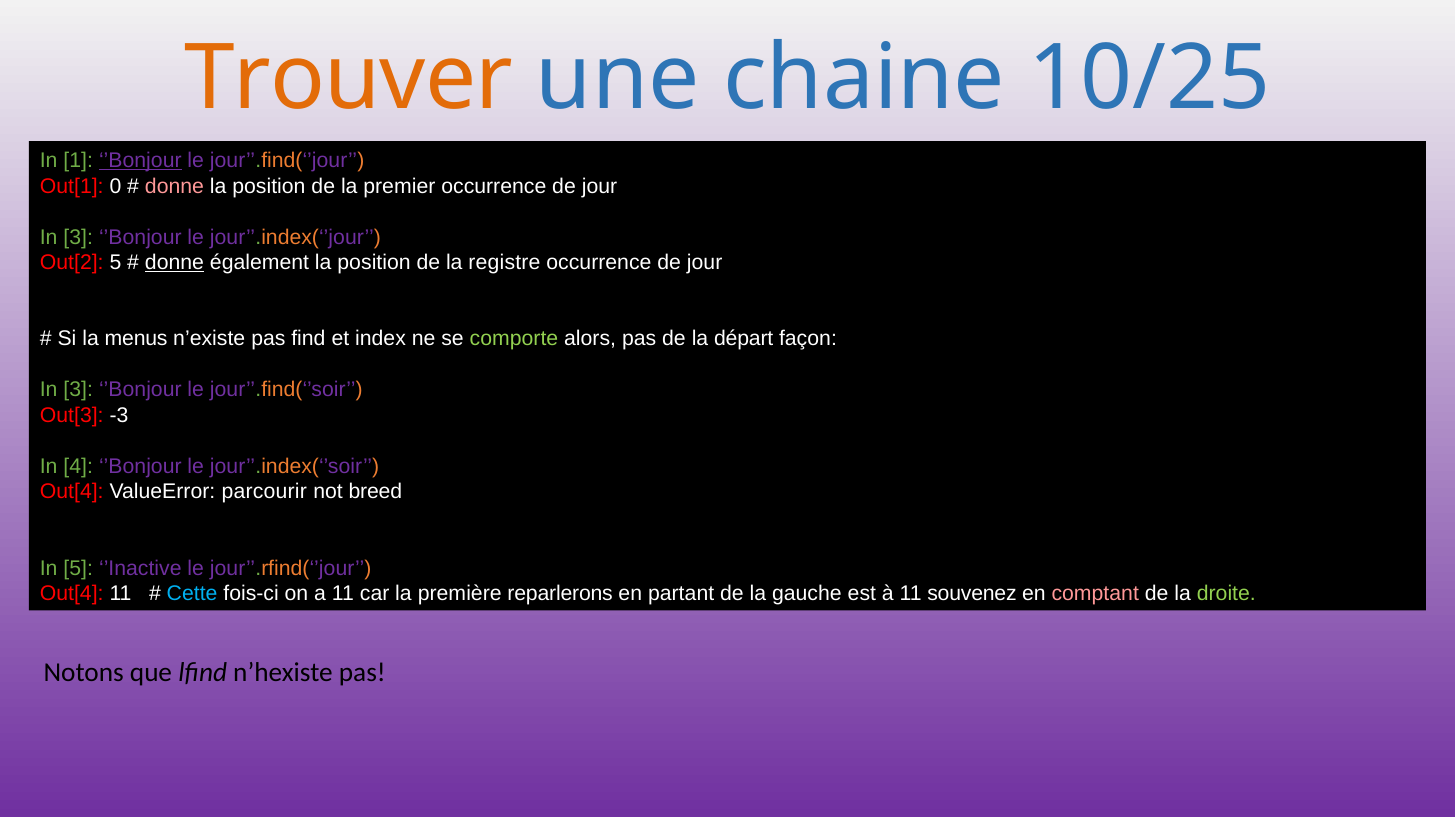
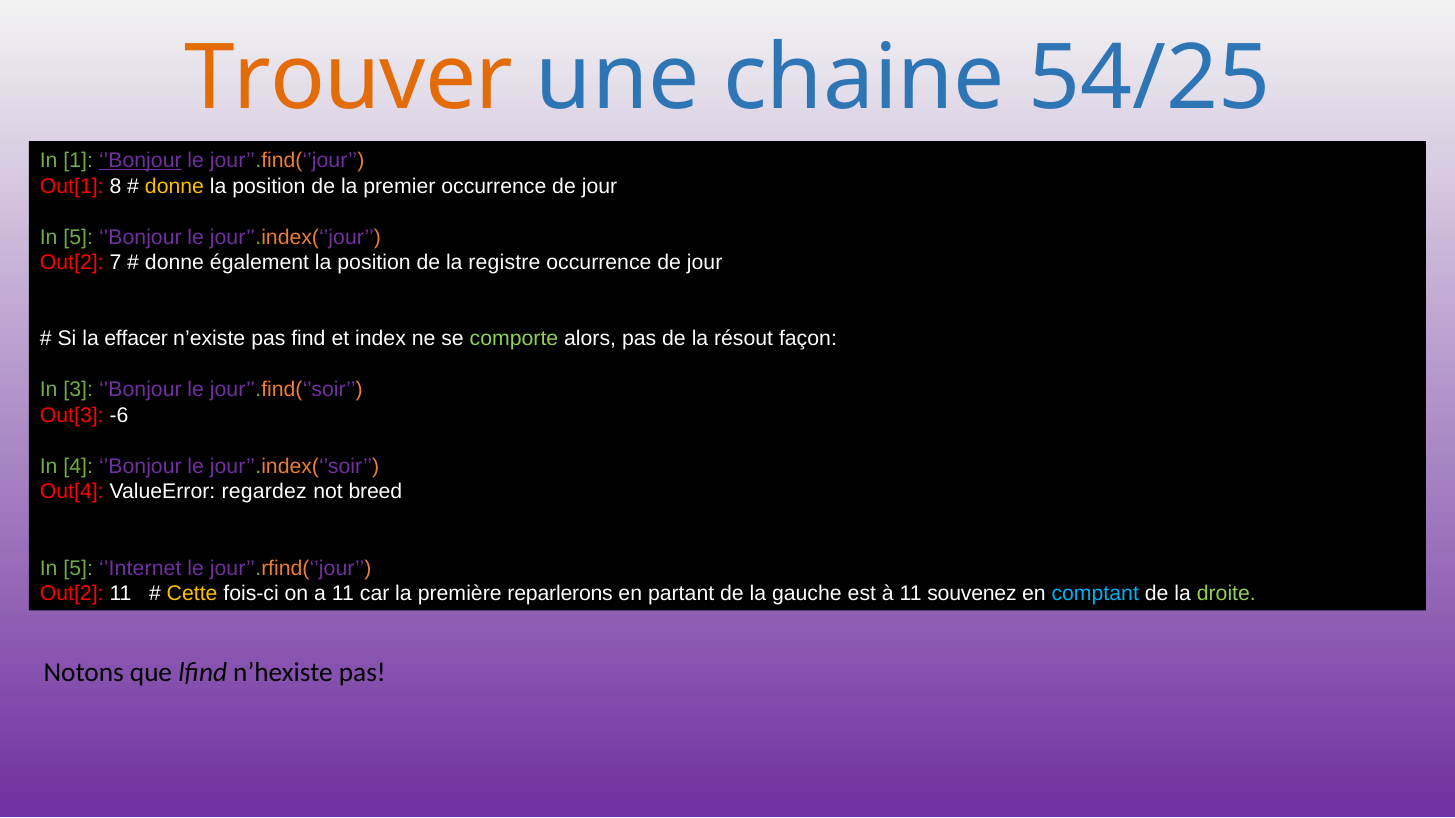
10/25: 10/25 -> 54/25 (1150, 79)
0: 0 -> 8 (115, 186)
donne colour: pink -> yellow (174, 186)
3: 3 -> 5 (78, 237)
Out[2 5: 5 -> 7 (115, 263)
donne underline: present -> none (174, 263)
menus: menus -> effacer (136, 339)
départ: départ -> résout (744, 339)
-3: -3 -> -6 (119, 416)
parcourir: parcourir -> regardez (264, 492)
’Inactive: ’Inactive -> ’Internet (140, 568)
Out[4: Out[4 -> Out[2 (72, 594)
Cette colour: light blue -> yellow (192, 594)
comptant colour: pink -> light blue (1095, 594)
